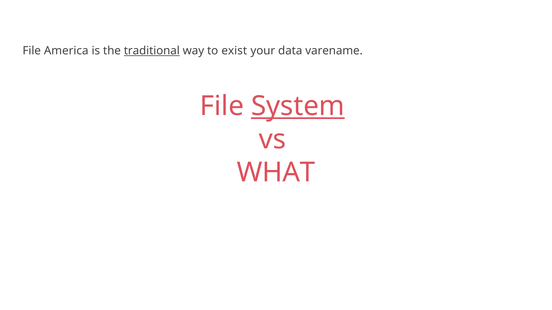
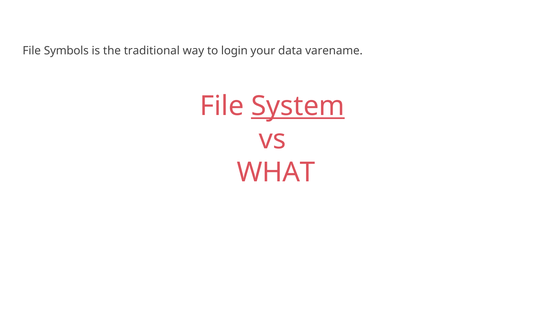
America: America -> Symbols (66, 51)
traditional underline: present -> none (152, 51)
exist: exist -> login (234, 51)
